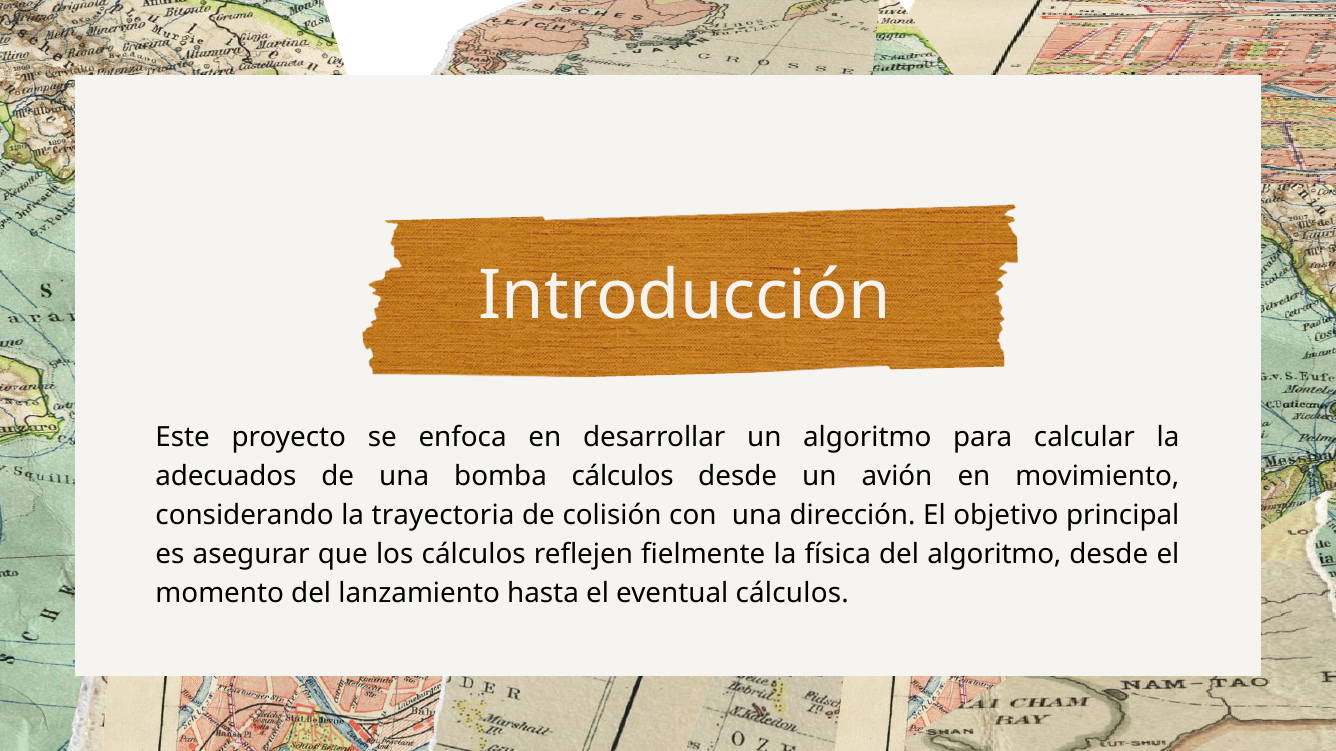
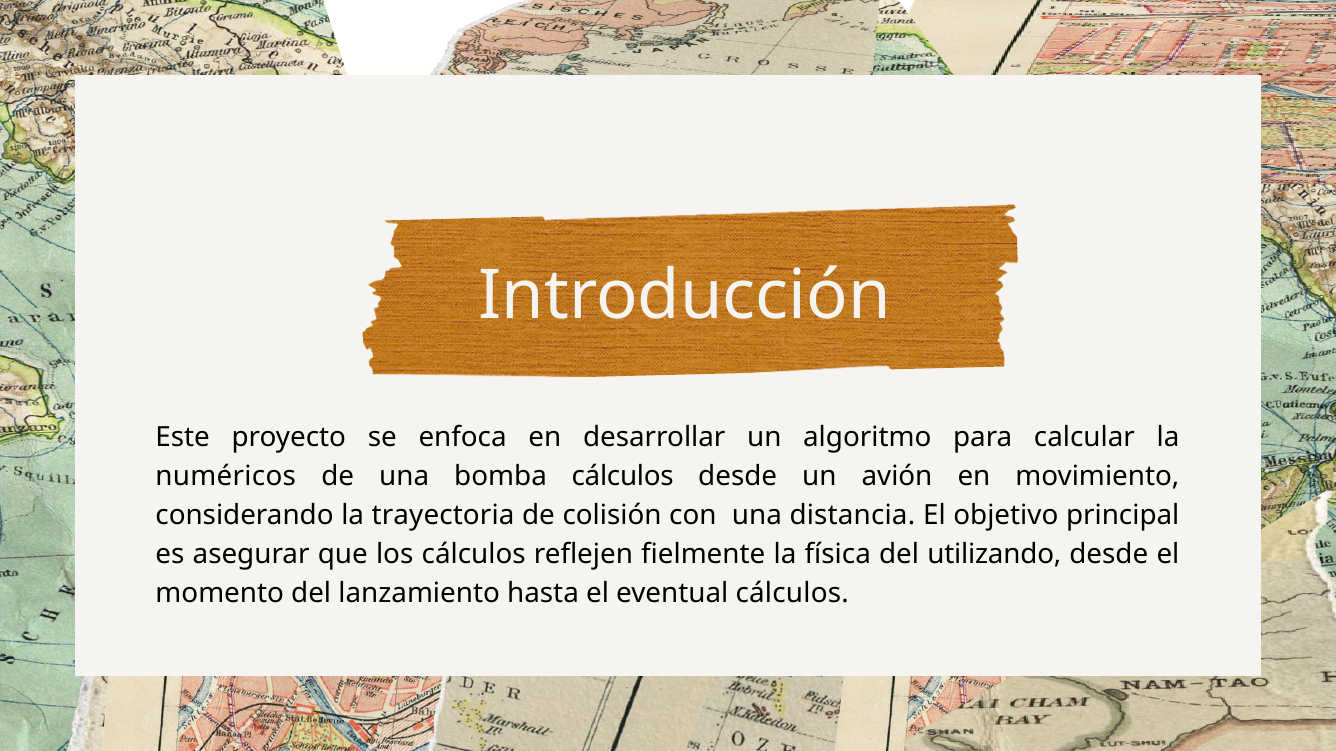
adecuados: adecuados -> numéricos (226, 477)
dirección: dirección -> distancia (852, 516)
del algoritmo: algoritmo -> utilizando (994, 555)
